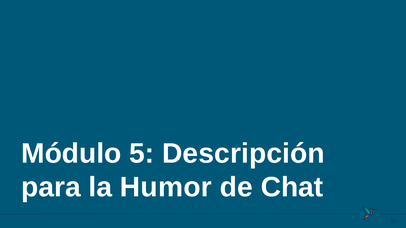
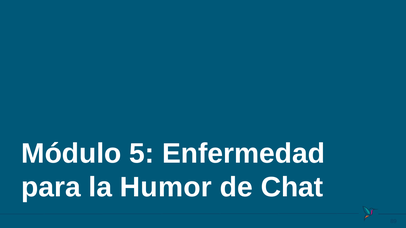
Descripción: Descripción -> Enfermedad (244, 154)
